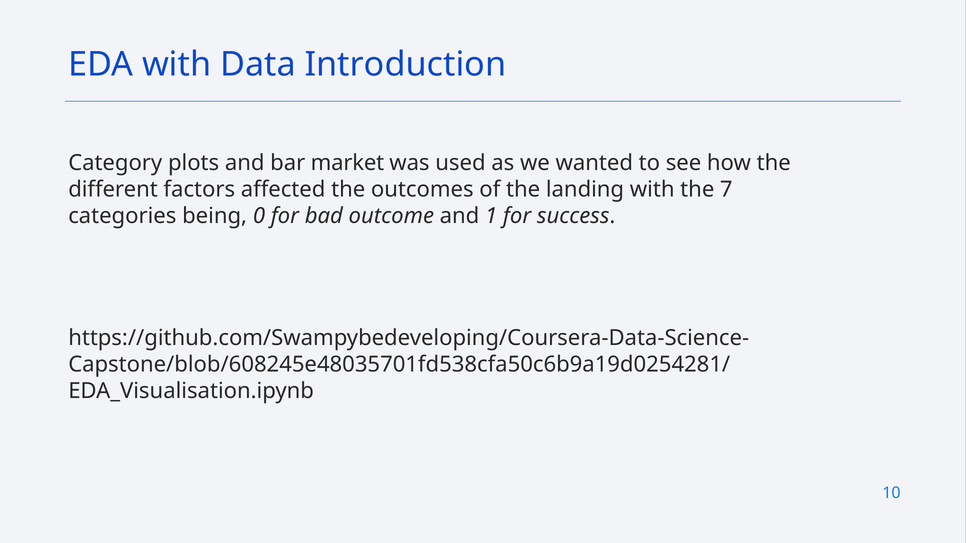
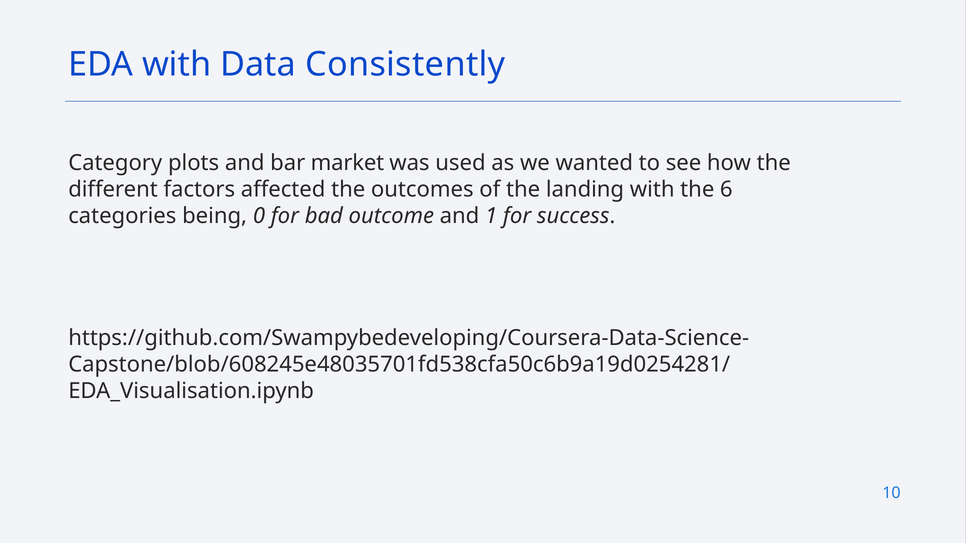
Introduction: Introduction -> Consistently (405, 65)
7: 7 -> 6 (726, 190)
